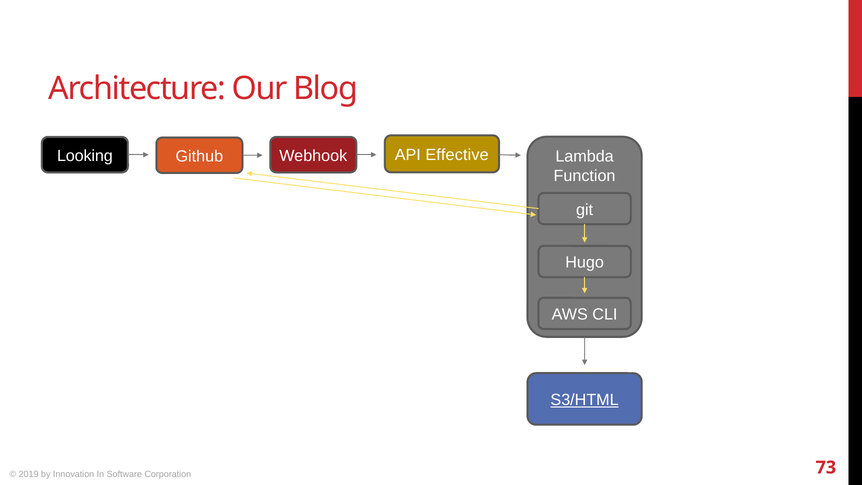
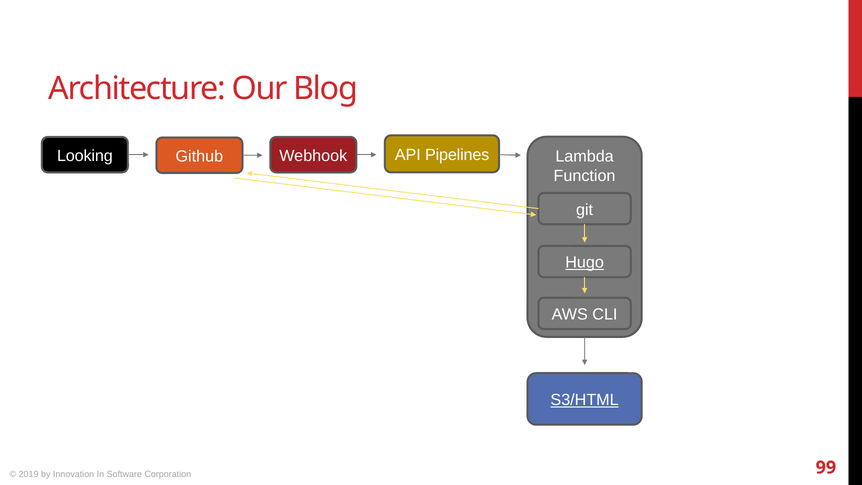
Effective: Effective -> Pipelines (457, 155)
Hugo underline: none -> present (585, 263)
73: 73 -> 99 (826, 467)
